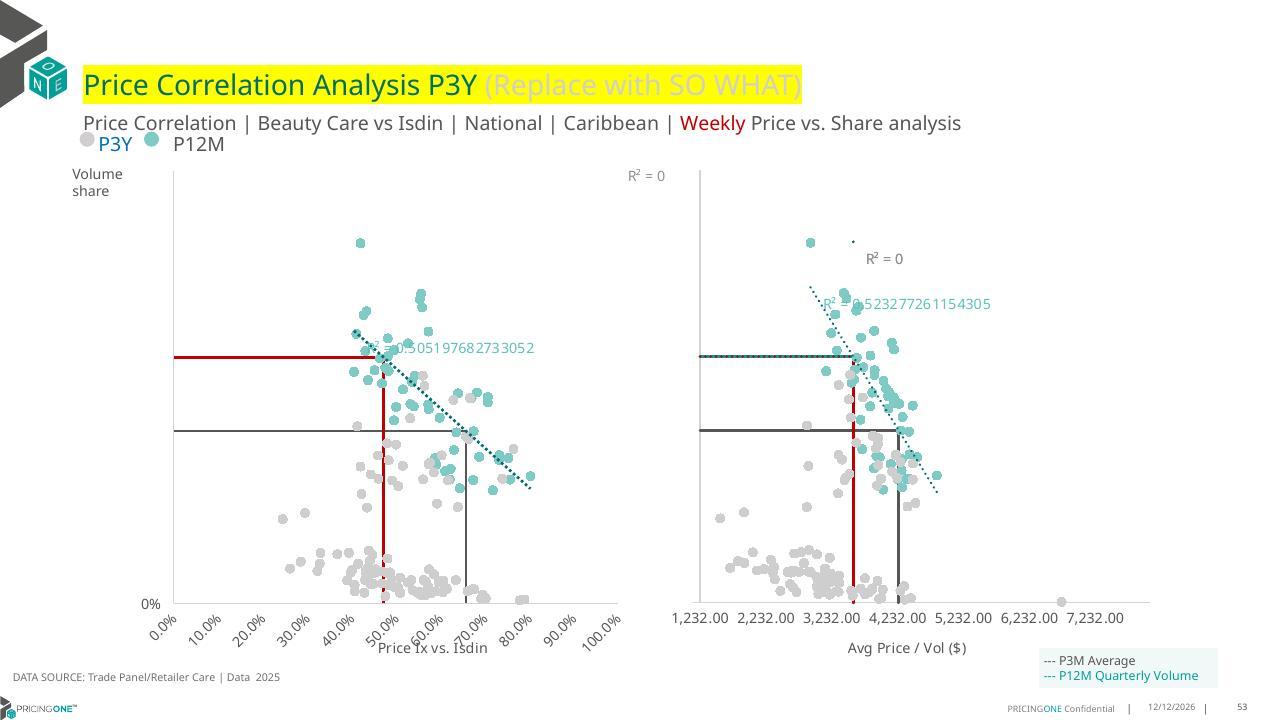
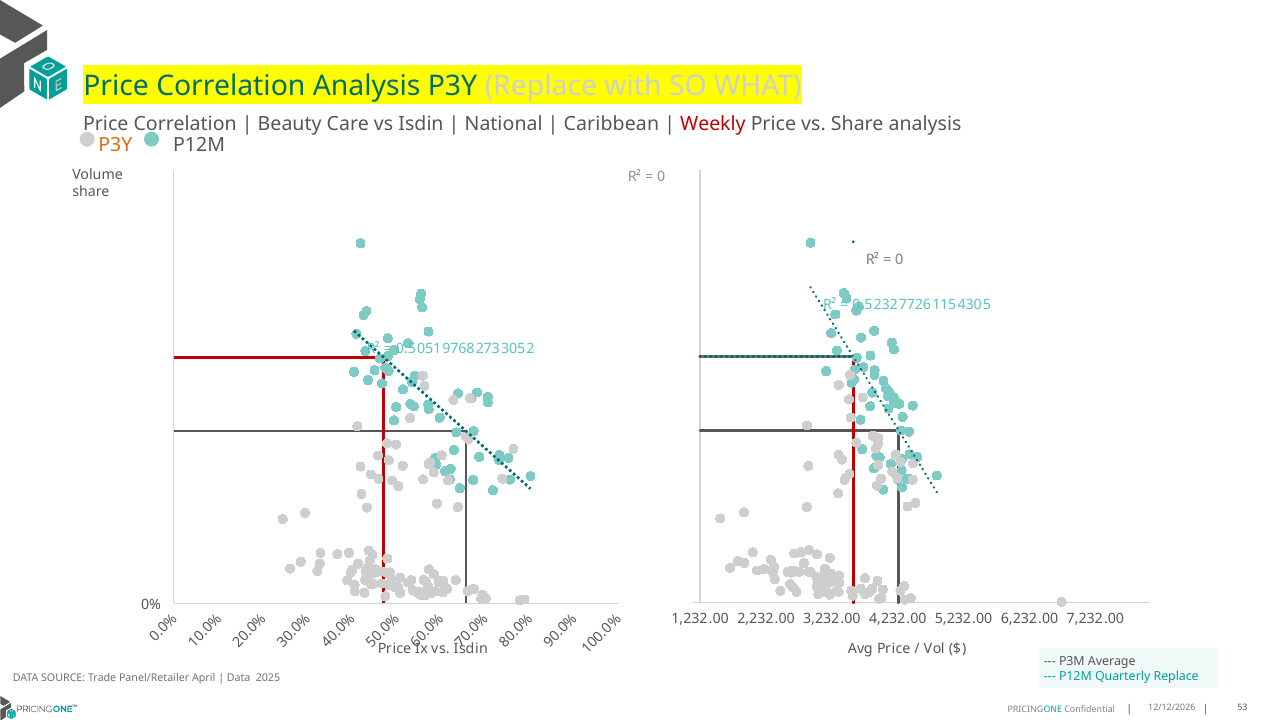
P3Y colour: blue -> orange (115, 145)
Quarterly Volume: Volume -> Replace (1176, 676)
Panel/Retailer Care: Care -> April (204, 678)
